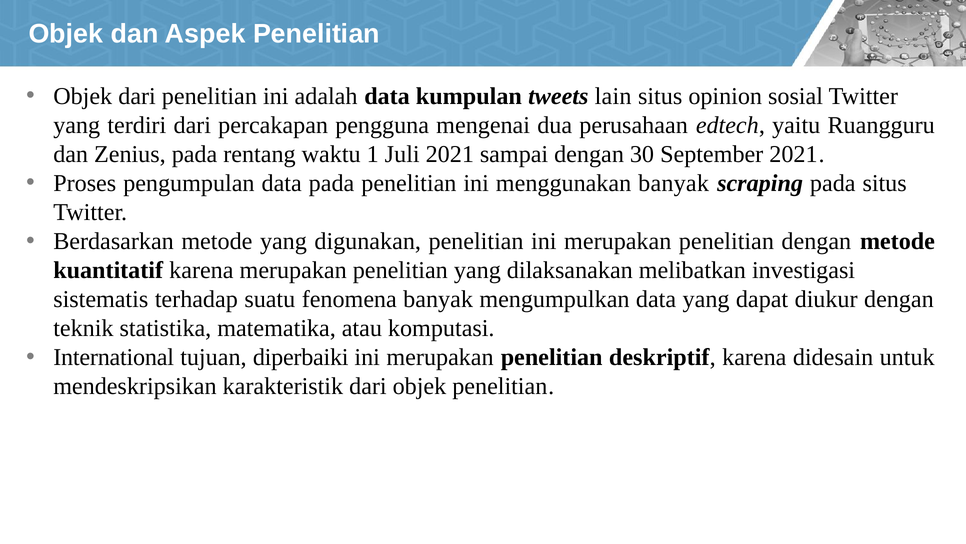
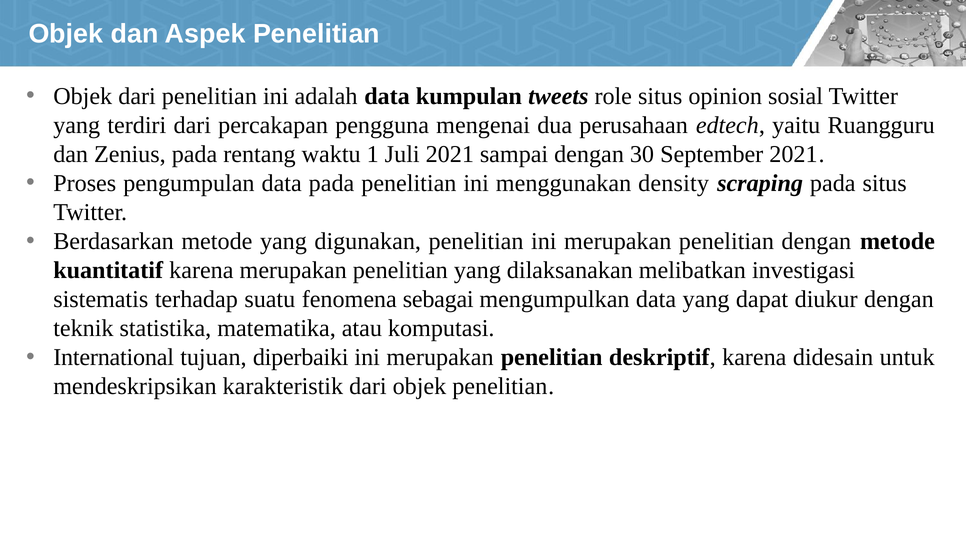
lain: lain -> role (613, 96)
menggunakan banyak: banyak -> density (674, 183)
fenomena banyak: banyak -> sebagai (438, 299)
